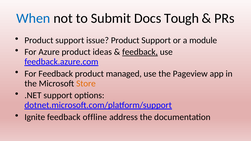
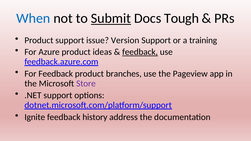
Submit underline: none -> present (111, 18)
issue Product: Product -> Version (125, 40)
module: module -> training (203, 40)
managed: managed -> branches (124, 74)
Store colour: orange -> purple (86, 84)
offline: offline -> history (95, 117)
